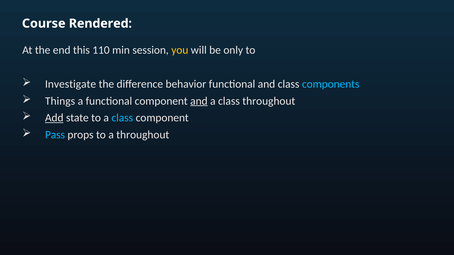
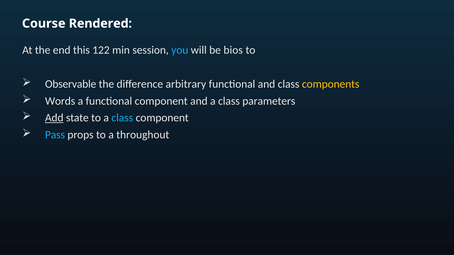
110: 110 -> 122 (101, 50)
you colour: yellow -> light blue (180, 50)
only: only -> bios (233, 50)
Investigate: Investigate -> Observable (71, 84)
behavior: behavior -> arbitrary (186, 84)
components colour: light blue -> yellow (331, 84)
Things: Things -> Words (60, 101)
and underline: present -> none (199, 101)
class throughout: throughout -> parameters (269, 101)
